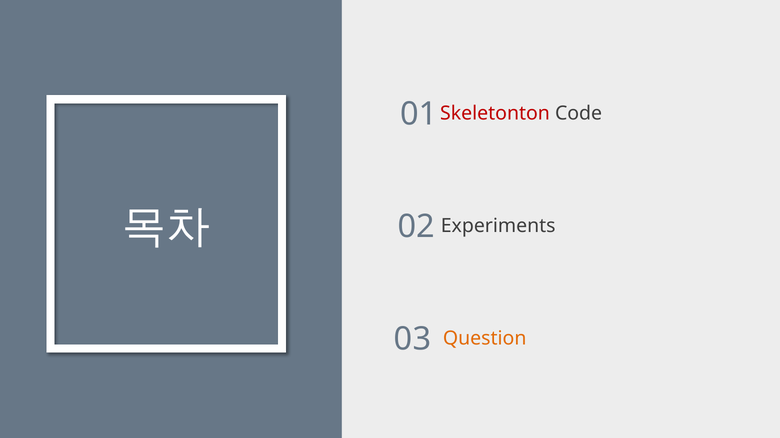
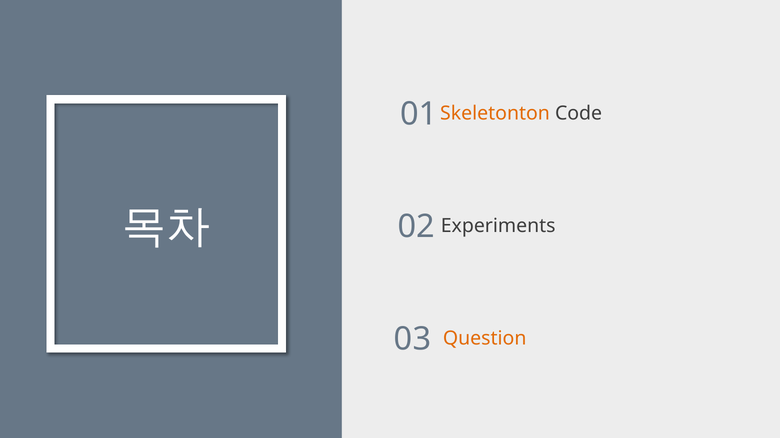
Skeletonton colour: red -> orange (495, 113)
